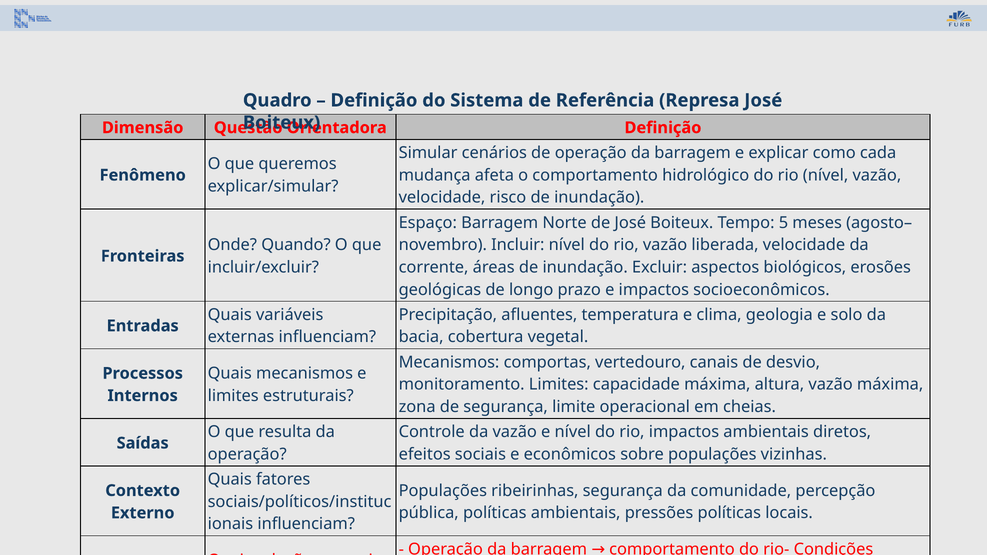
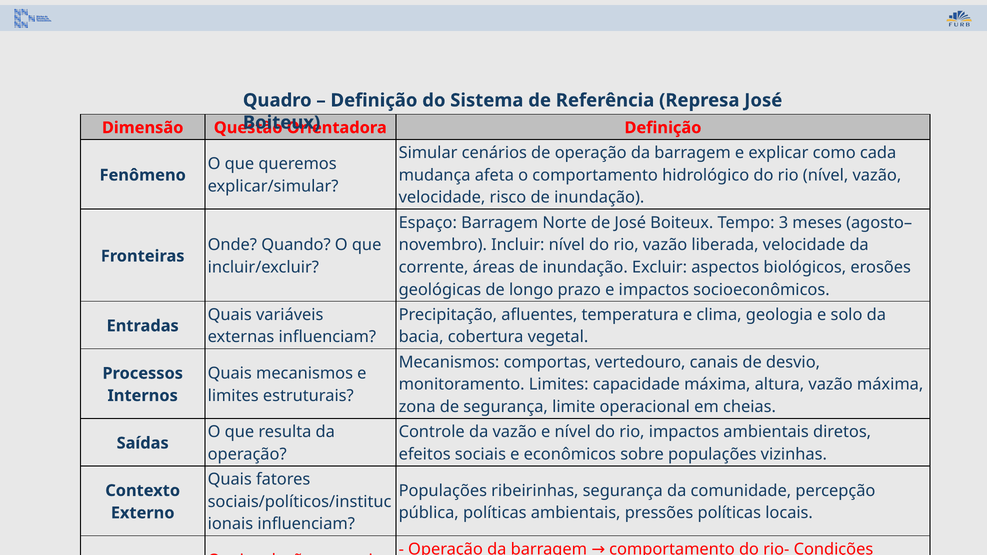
5: 5 -> 3 (783, 223)
